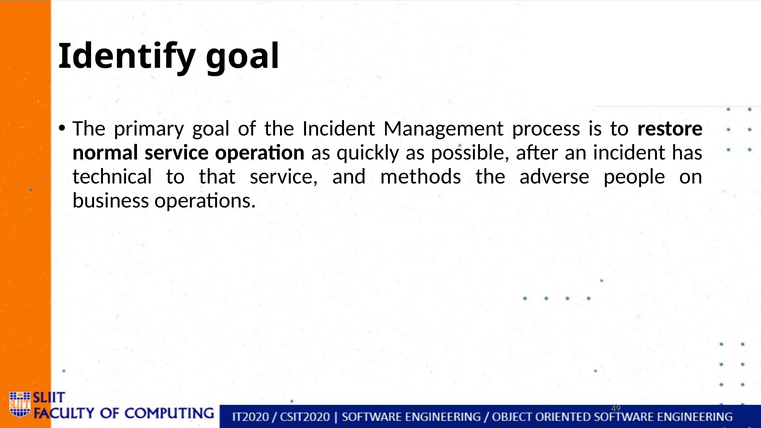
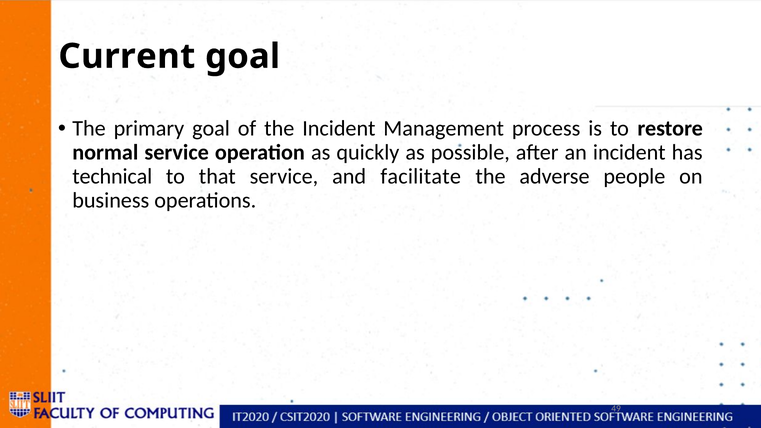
Identify: Identify -> Current (127, 56)
methods: methods -> facilitate (421, 177)
